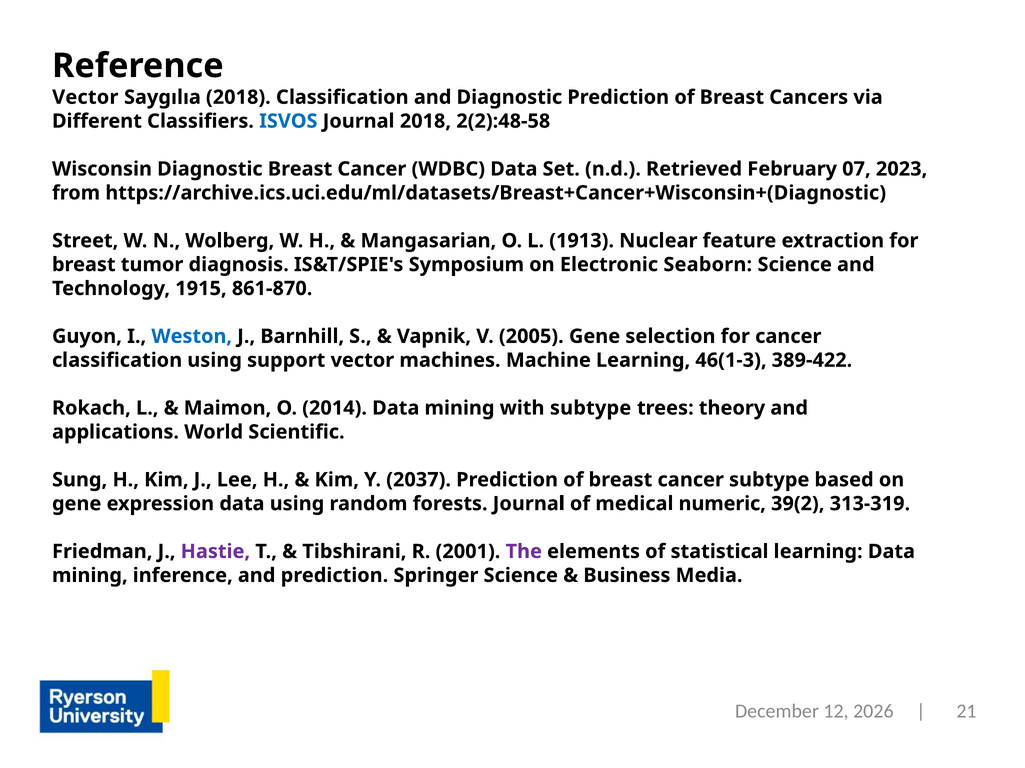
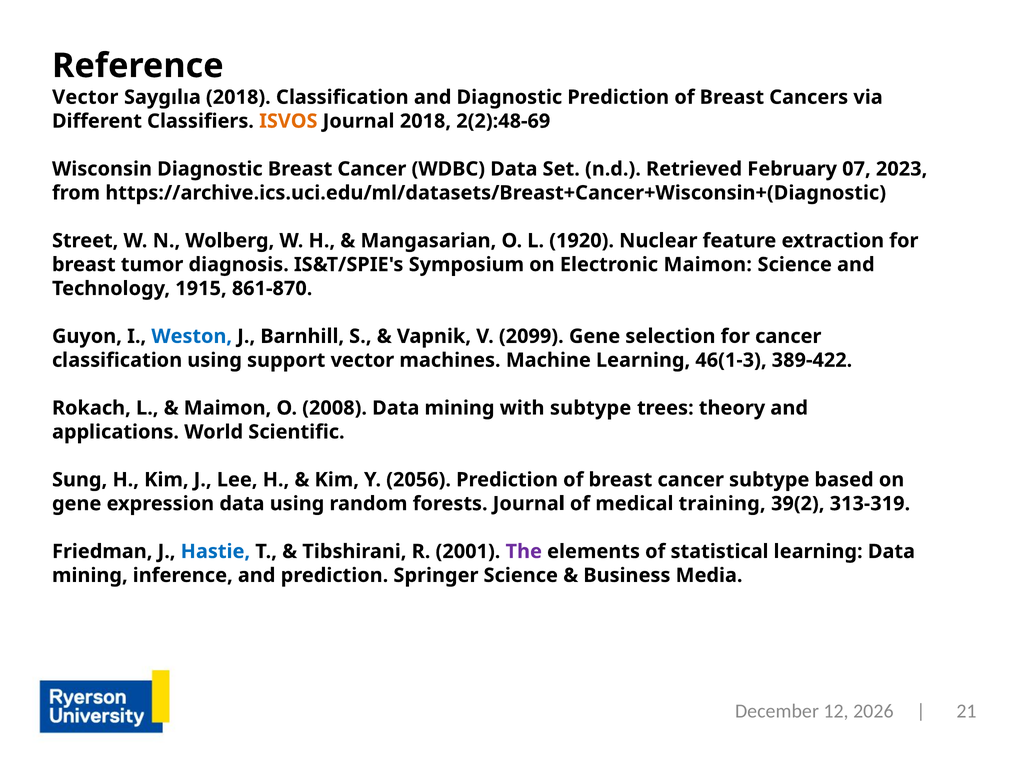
ISVOS colour: blue -> orange (288, 121)
2(2):48-58: 2(2):48-58 -> 2(2):48-69 (503, 121)
1913: 1913 -> 1920 (582, 241)
Electronic Seaborn: Seaborn -> Maimon (708, 265)
2005: 2005 -> 2099 (531, 337)
2014: 2014 -> 2008 (335, 408)
2037: 2037 -> 2056 (419, 480)
numeric: numeric -> training (722, 504)
Hastie colour: purple -> blue (215, 552)
